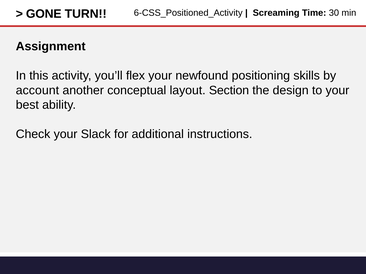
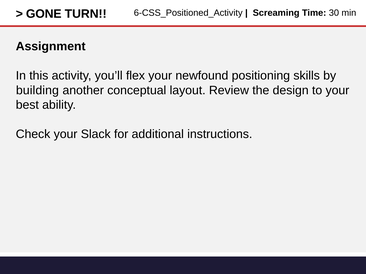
account: account -> building (37, 90)
Section: Section -> Review (229, 90)
